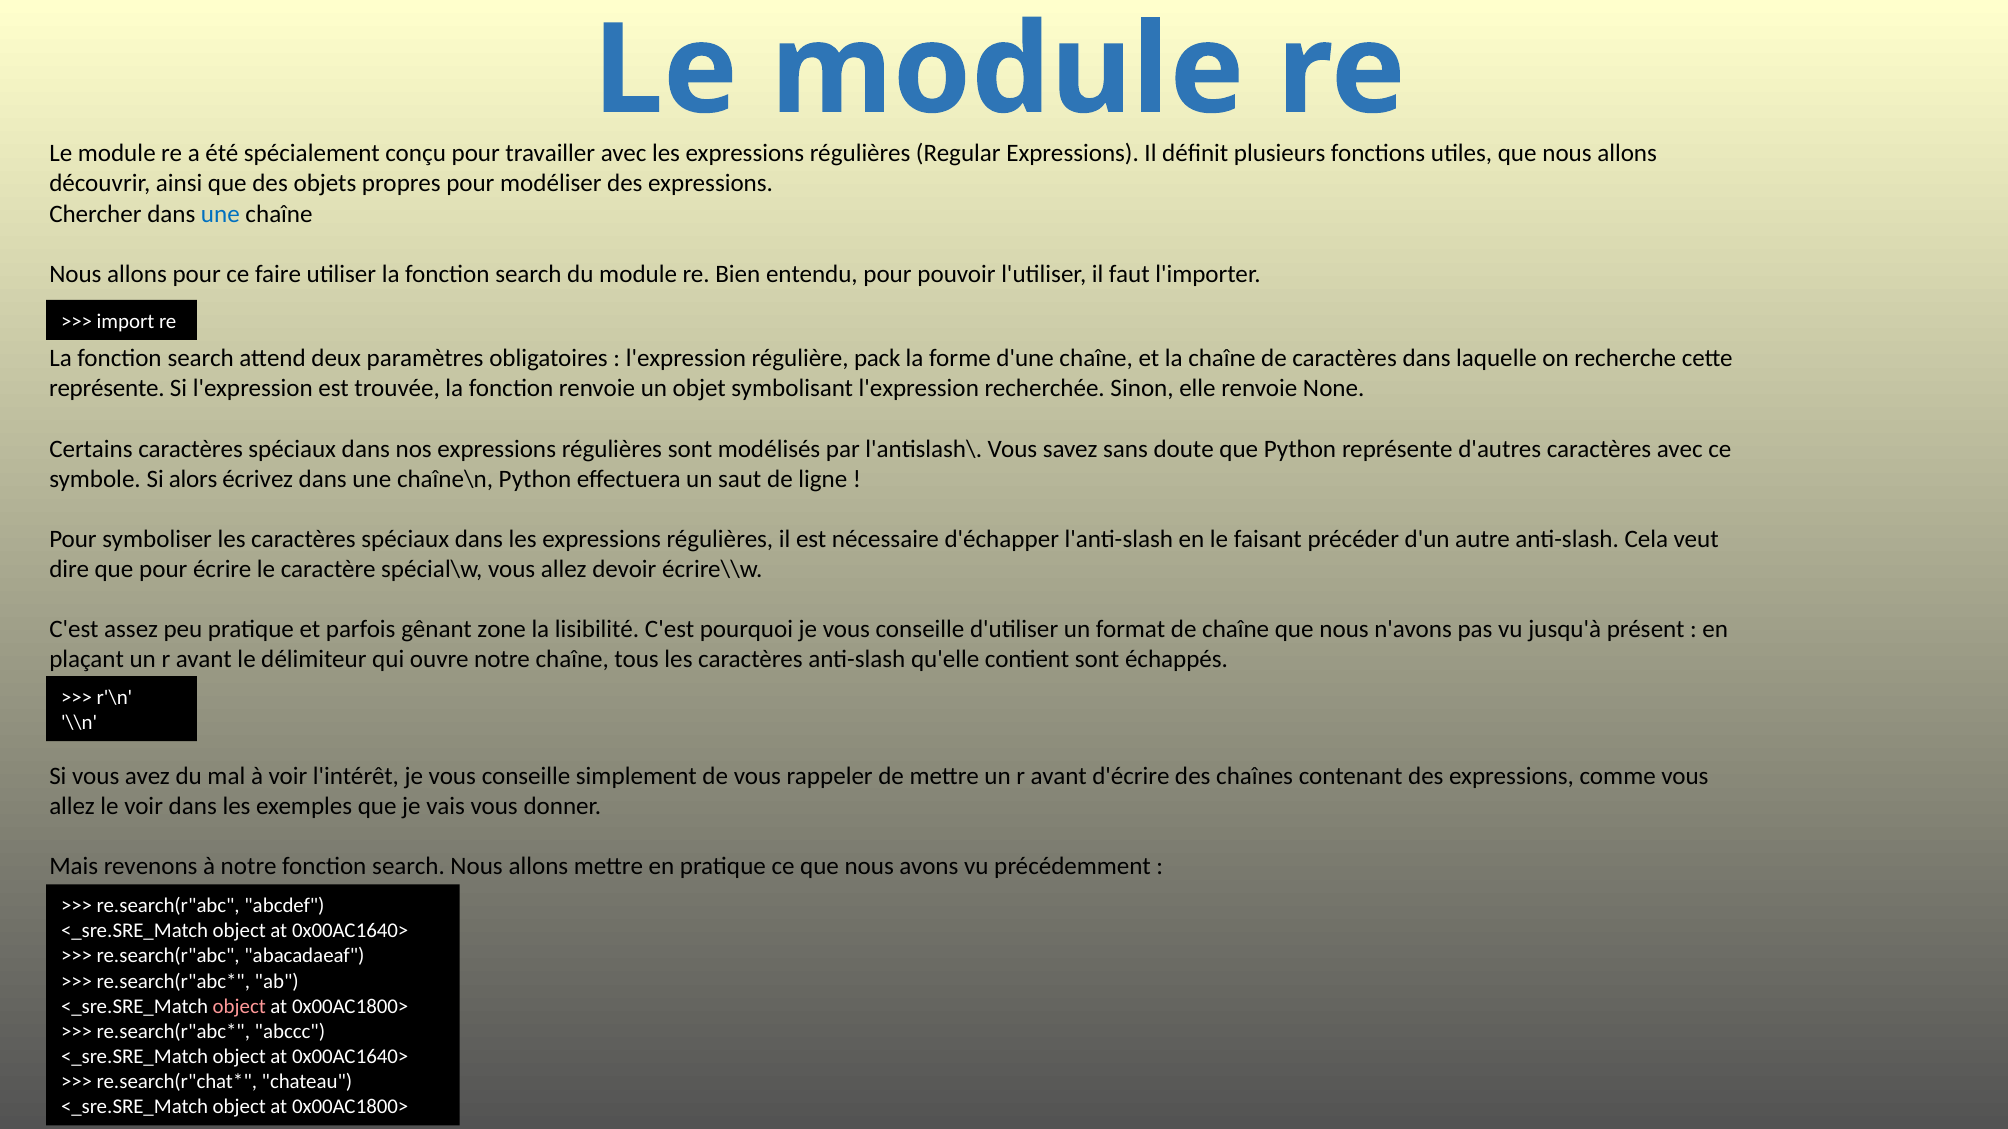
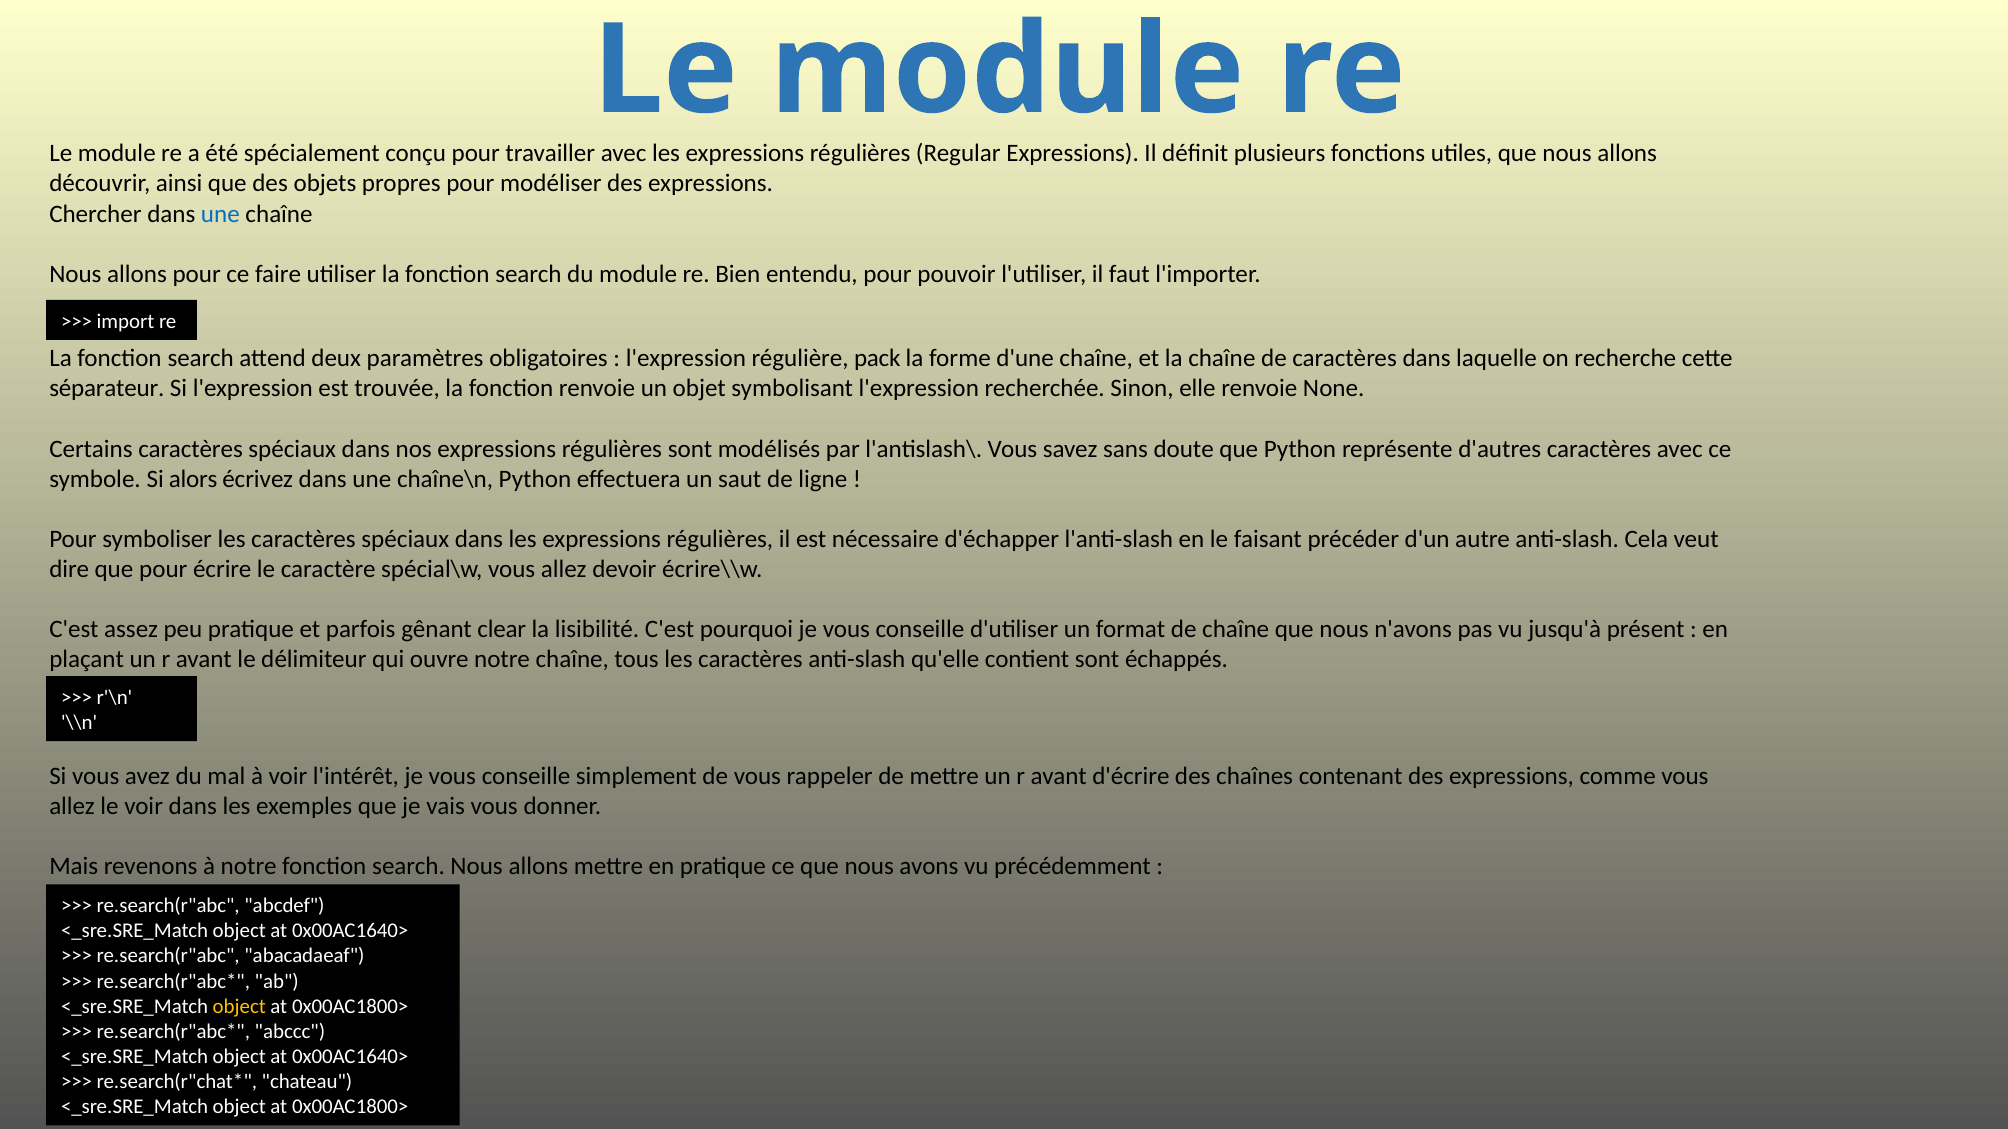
représente: représente -> séparateur (107, 389)
zone: zone -> clear (502, 630)
object colour: pink -> yellow (239, 1007)
